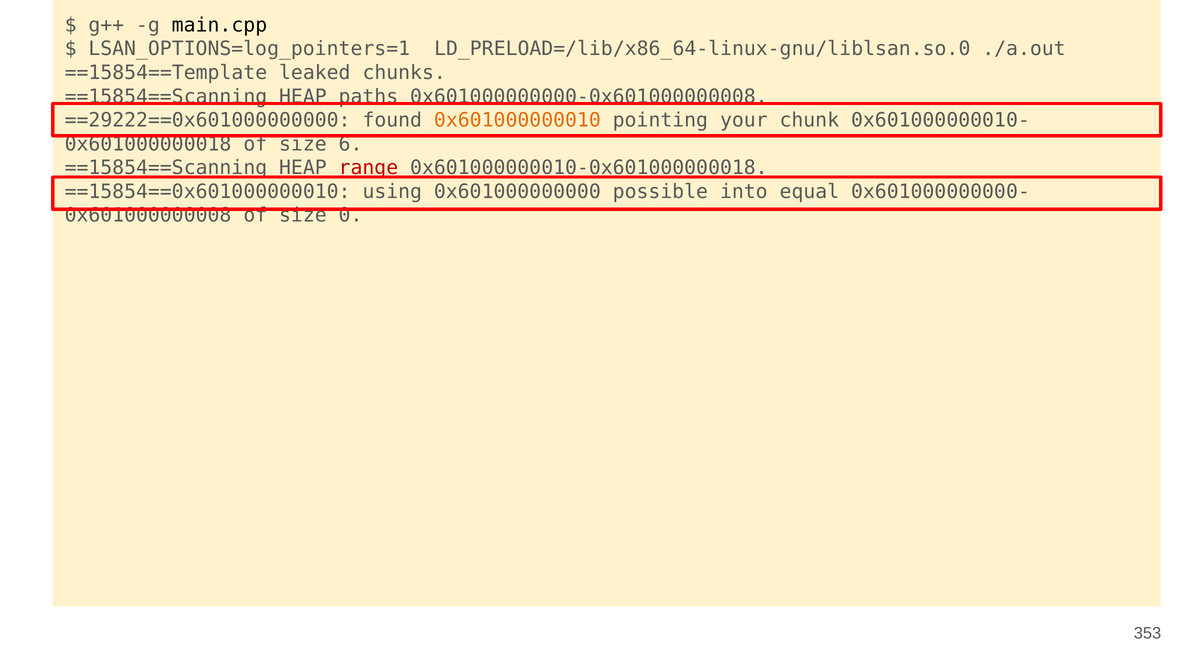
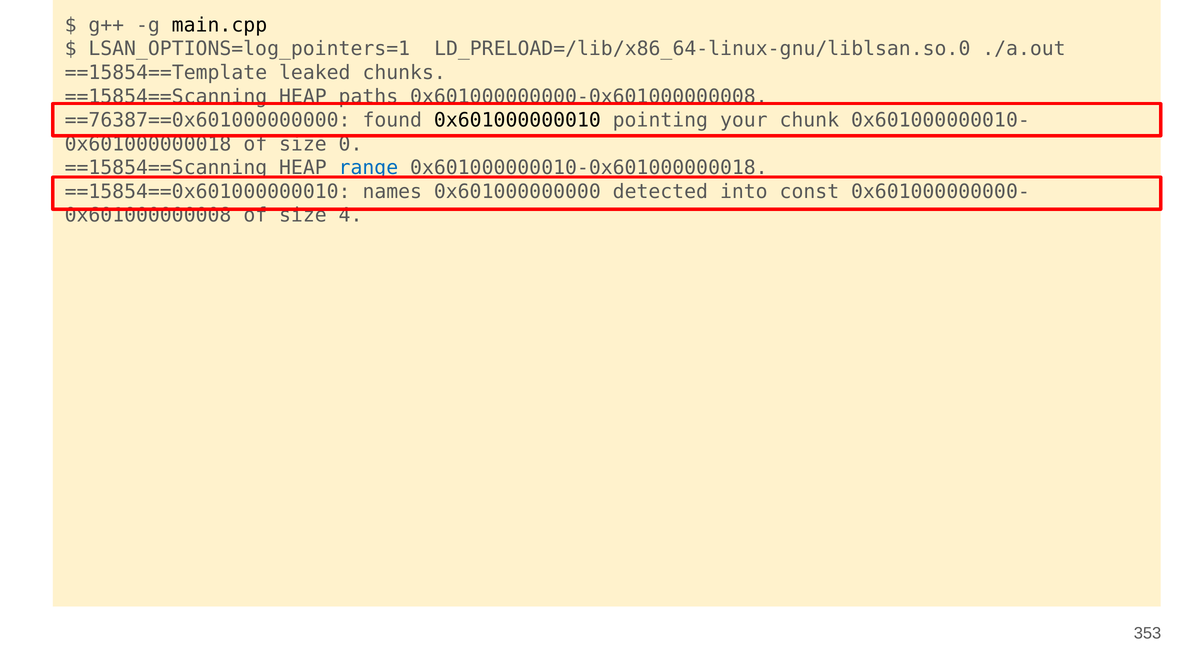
==29222==0x601000000000: ==29222==0x601000000000 -> ==76387==0x601000000000 (208, 120)
0x601000000010 colour: orange -> black (517, 120)
6: 6 -> 0 (351, 144)
range colour: red -> blue (368, 168)
using: using -> names (392, 192)
possible: possible -> detected (660, 192)
equal: equal -> const (809, 192)
0: 0 -> 4 (351, 215)
